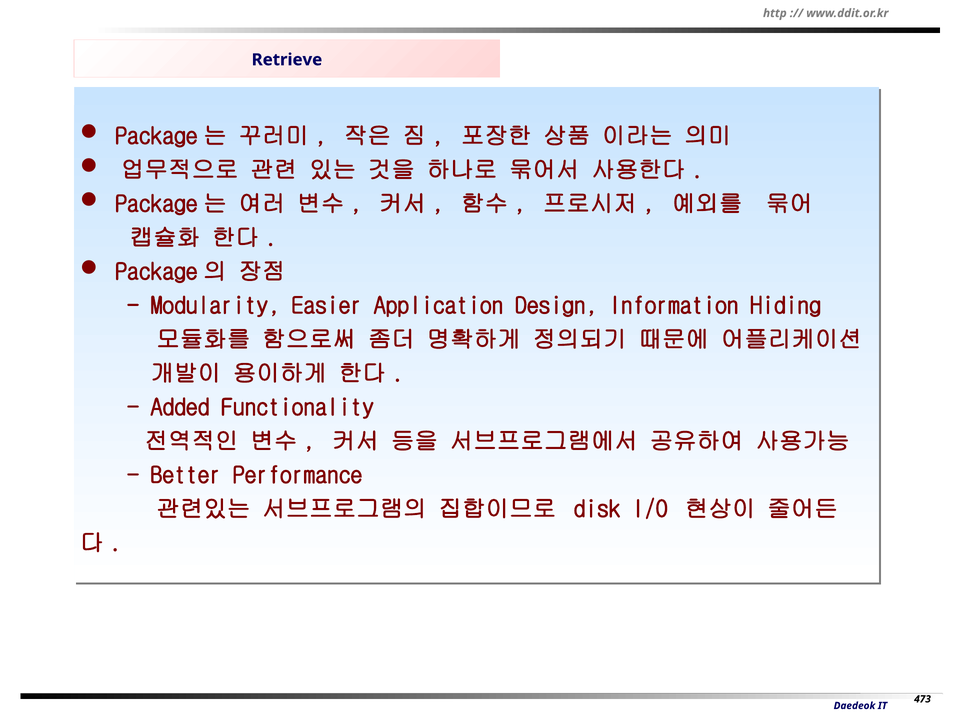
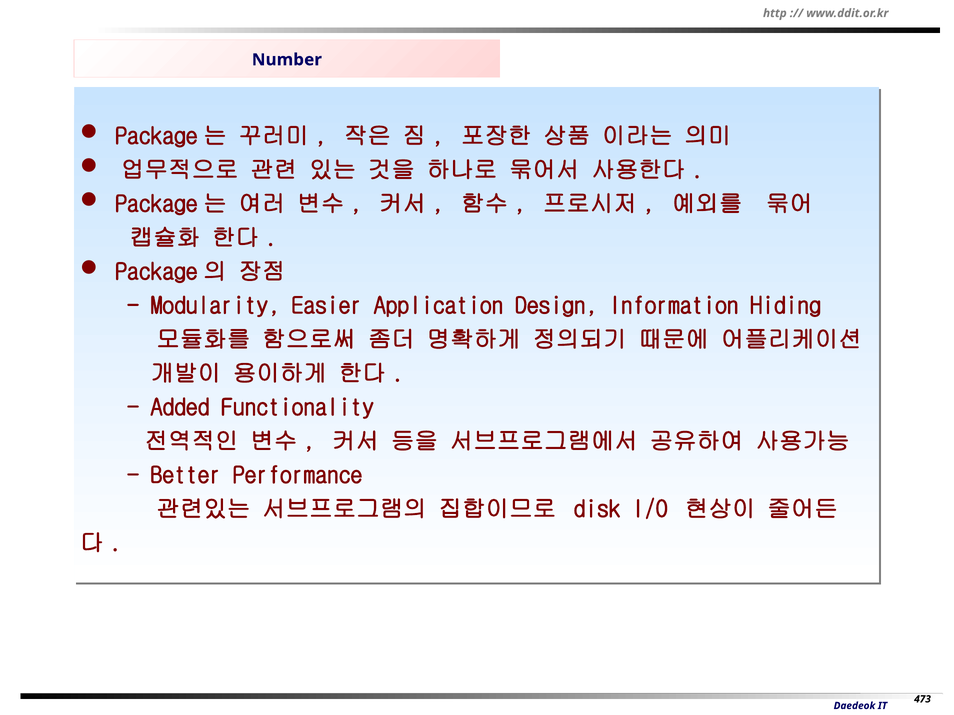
Retrieve: Retrieve -> Number (287, 60)
